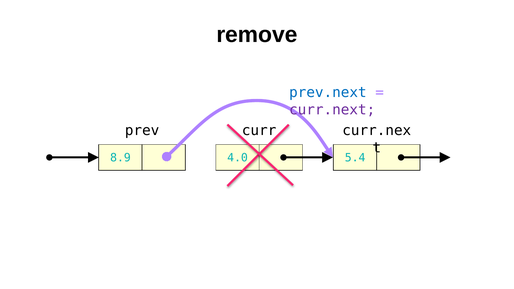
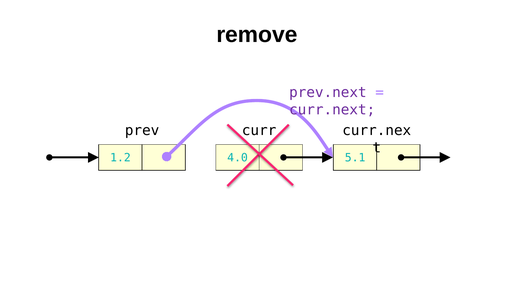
prev.next colour: blue -> purple (328, 93)
8.9: 8.9 -> 1.2 (120, 158)
5.4: 5.4 -> 5.1 (355, 158)
